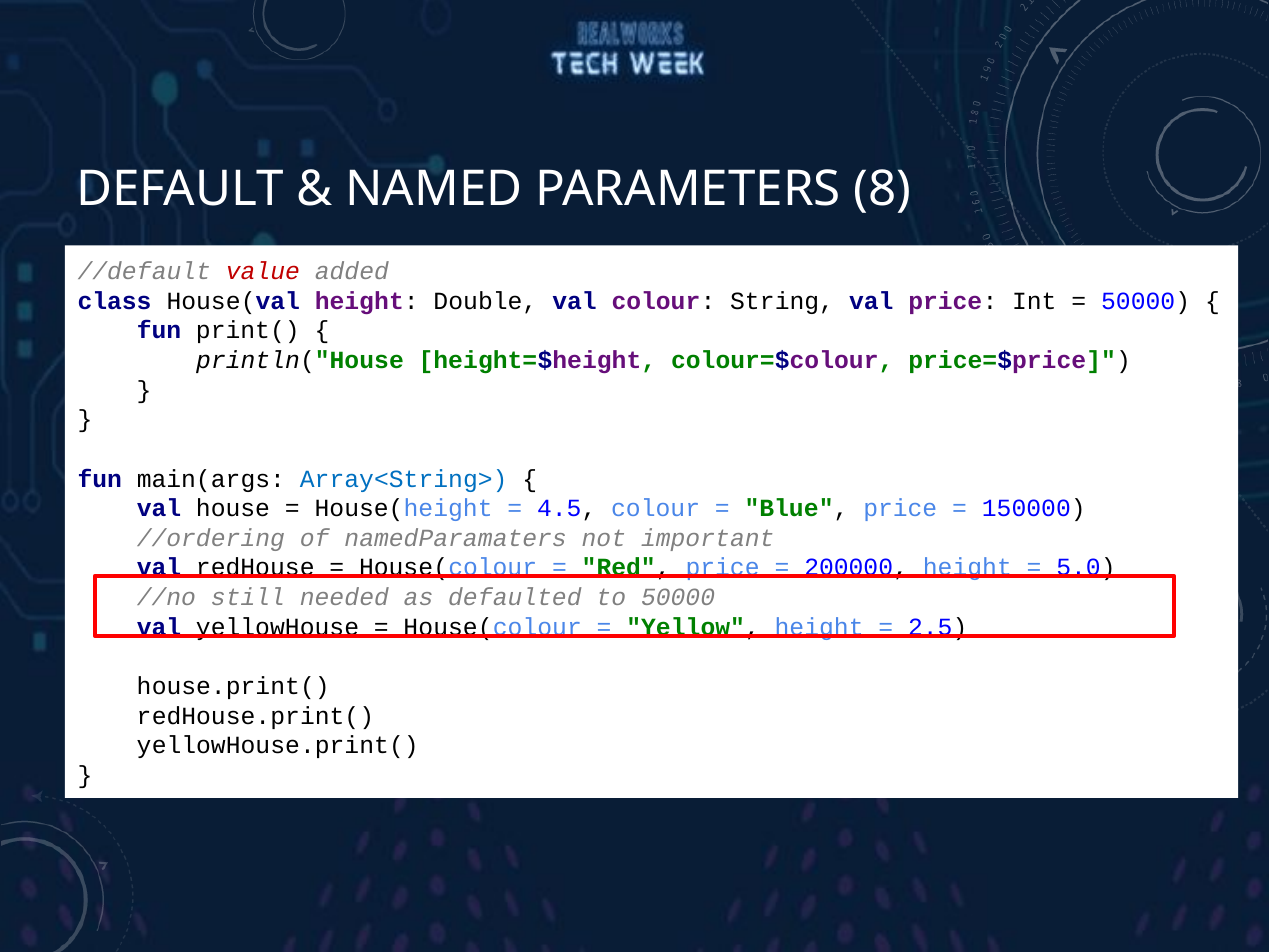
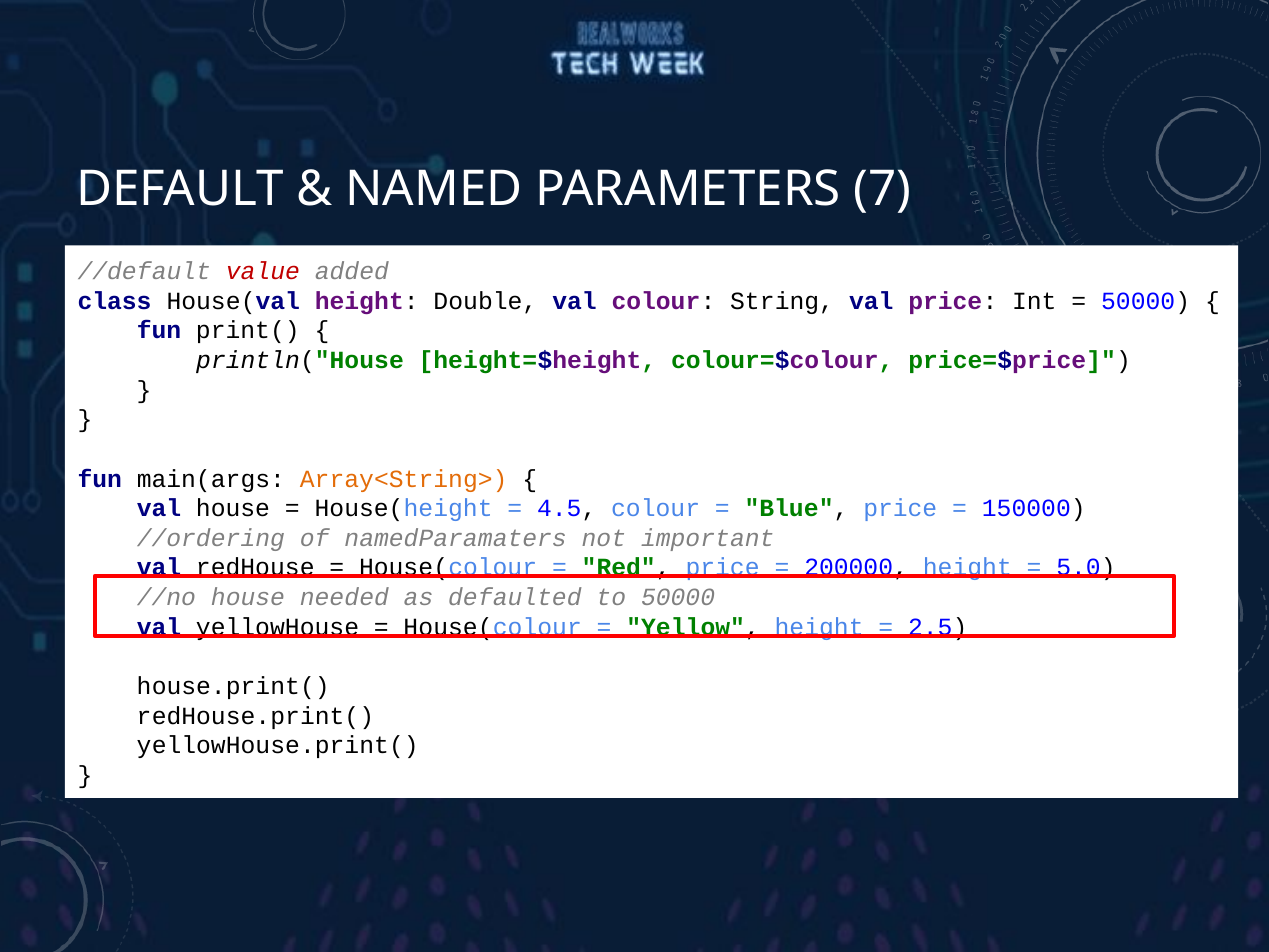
8: 8 -> 7 (882, 189)
Array<String> colour: blue -> orange (404, 479)
//no still: still -> house (248, 597)
